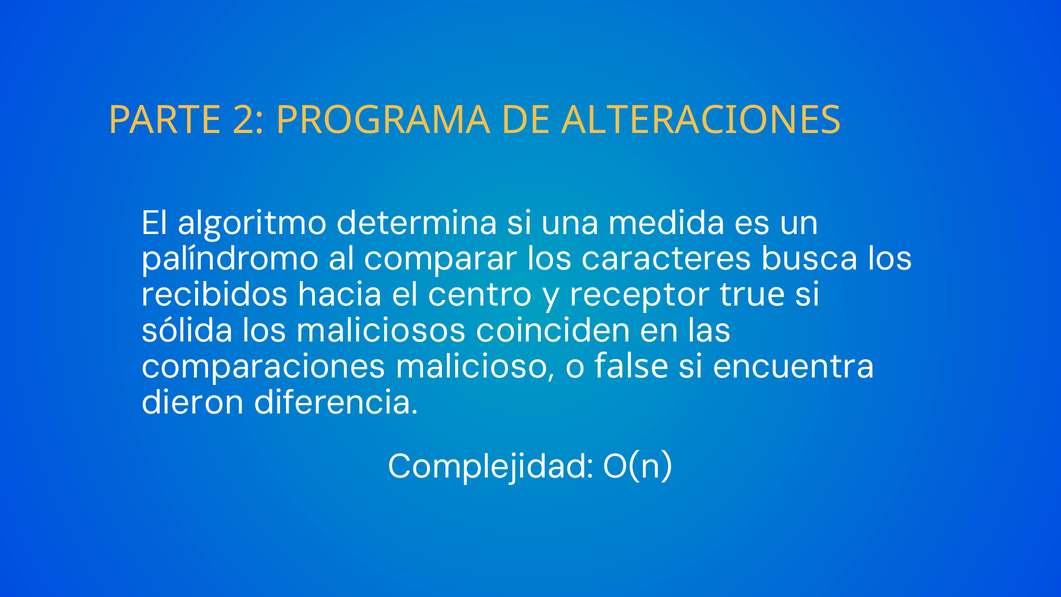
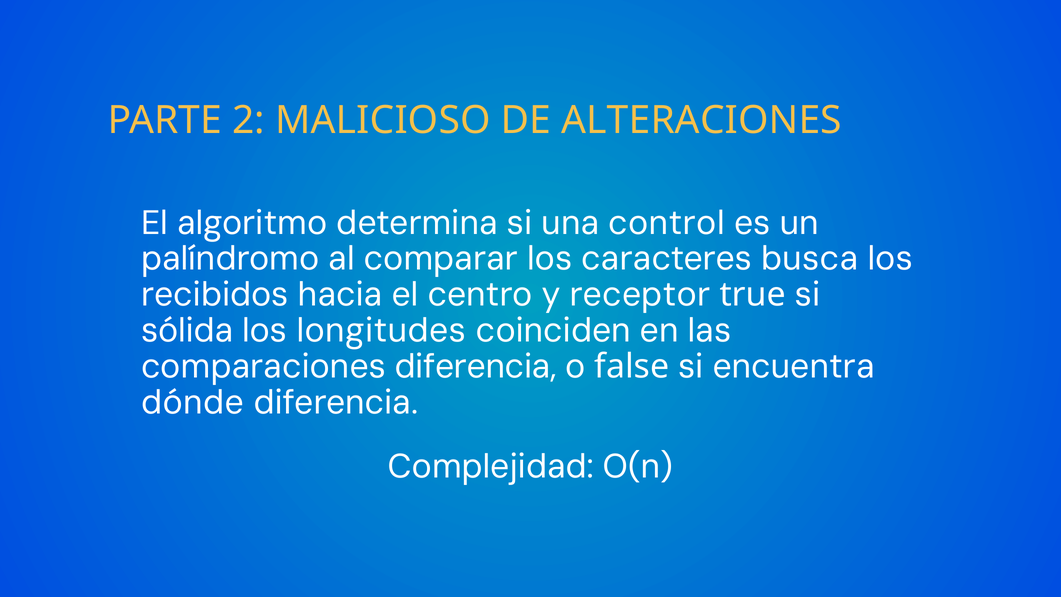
PROGRAMA: PROGRAMA -> MALICIOSO (383, 120)
medida: medida -> control (667, 223)
maliciosos: maliciosos -> longitudes (381, 331)
comparaciones malicioso: malicioso -> diferencia (476, 366)
dieron: dieron -> dónde (193, 402)
